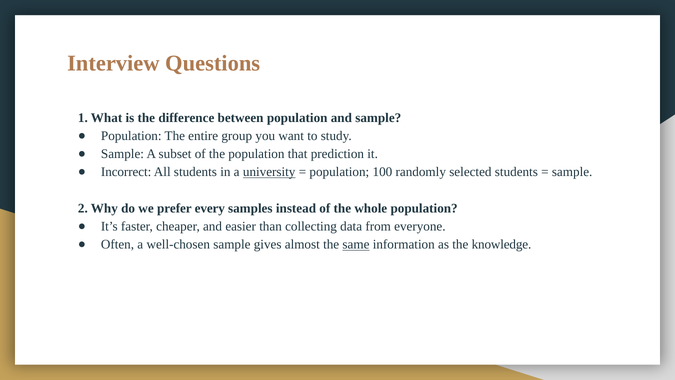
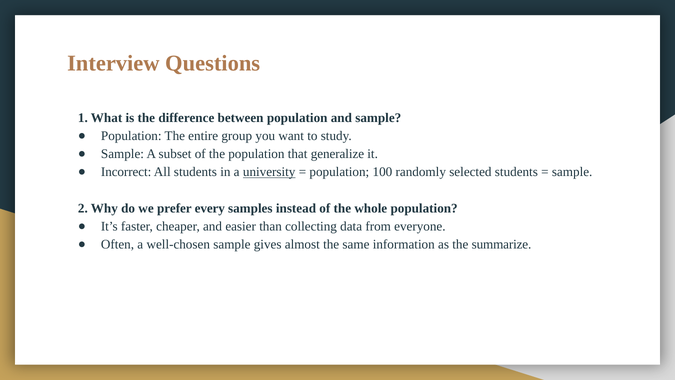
prediction: prediction -> generalize (337, 154)
same underline: present -> none (356, 244)
knowledge: knowledge -> summarize (501, 244)
